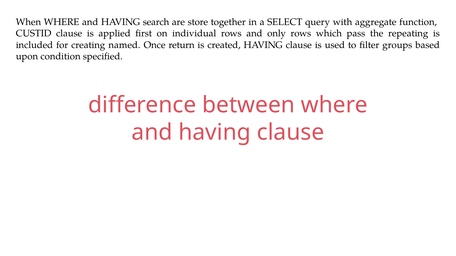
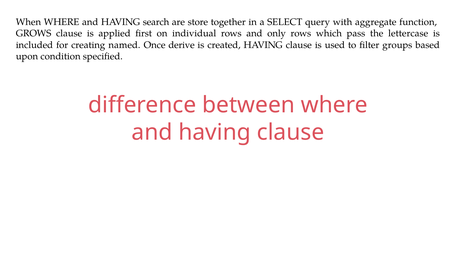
CUSTID: CUSTID -> GROWS (34, 34)
repeating: repeating -> lettercase (408, 34)
return: return -> derive (182, 45)
